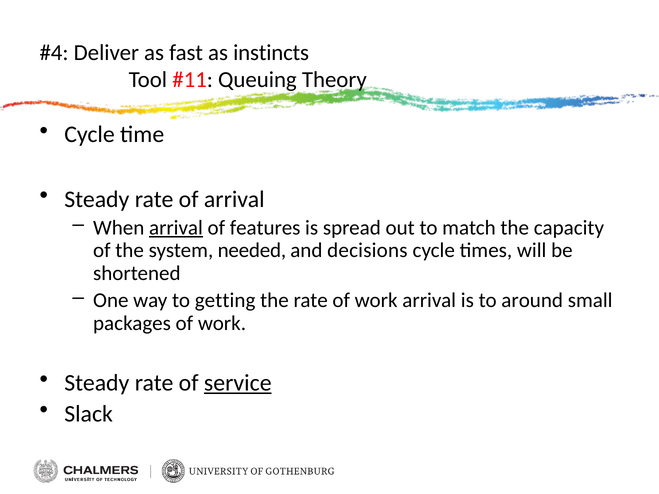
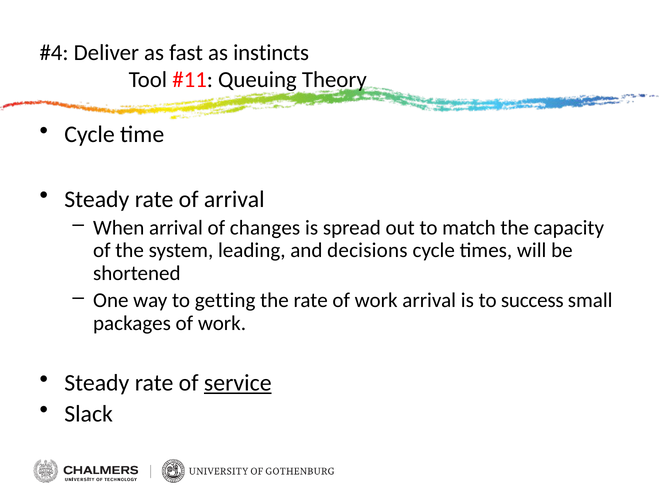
arrival underline: present -> none (176, 228)
features: features -> changes (265, 228)
needed: needed -> leading (252, 251)
around: around -> success (532, 301)
